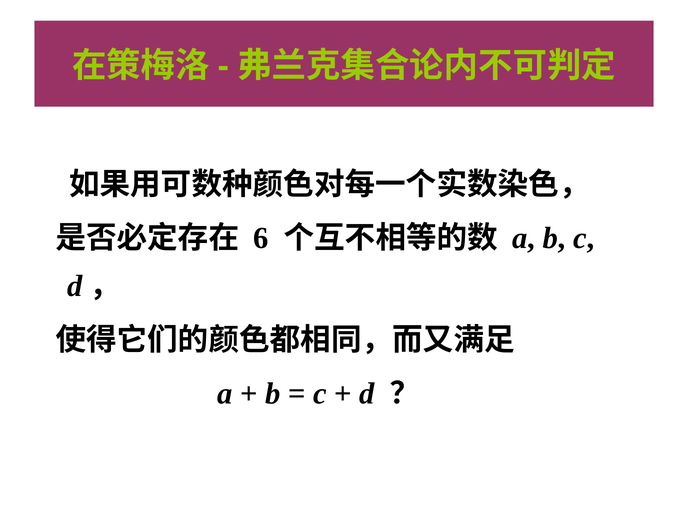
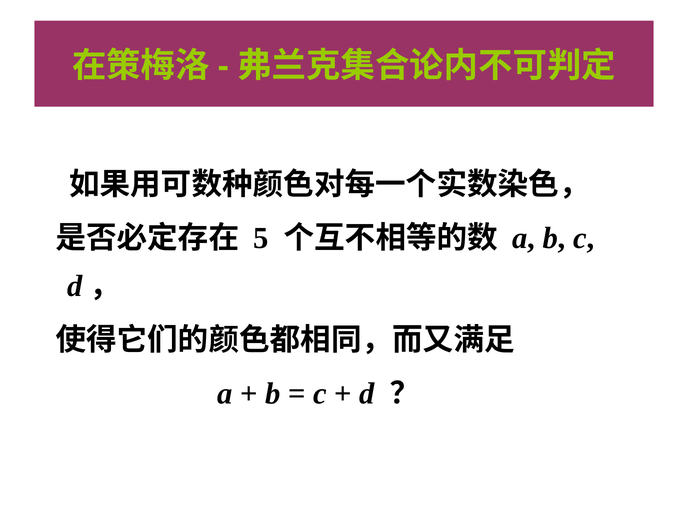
6: 6 -> 5 (261, 238)
